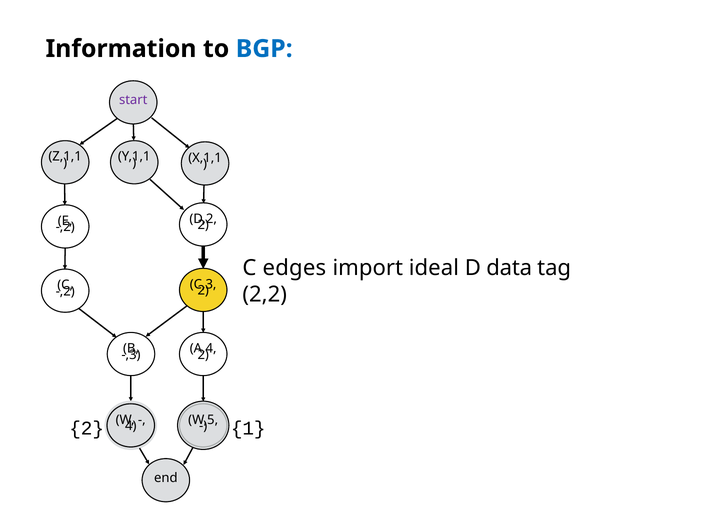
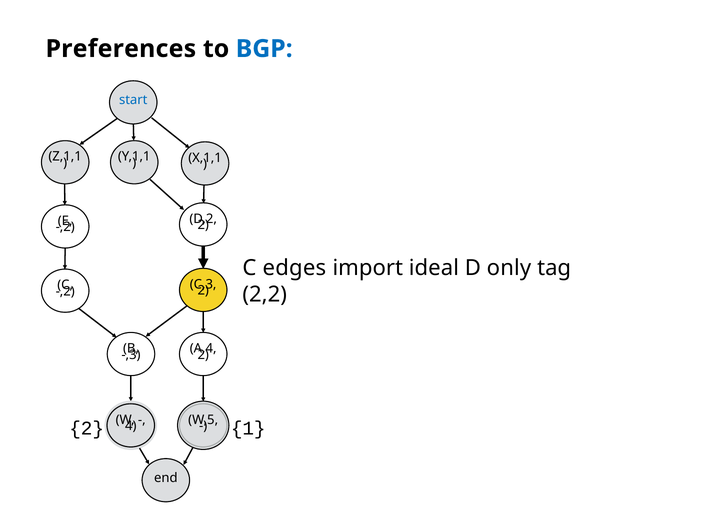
Information: Information -> Preferences (121, 49)
start colour: purple -> blue (133, 100)
data: data -> only (509, 267)
